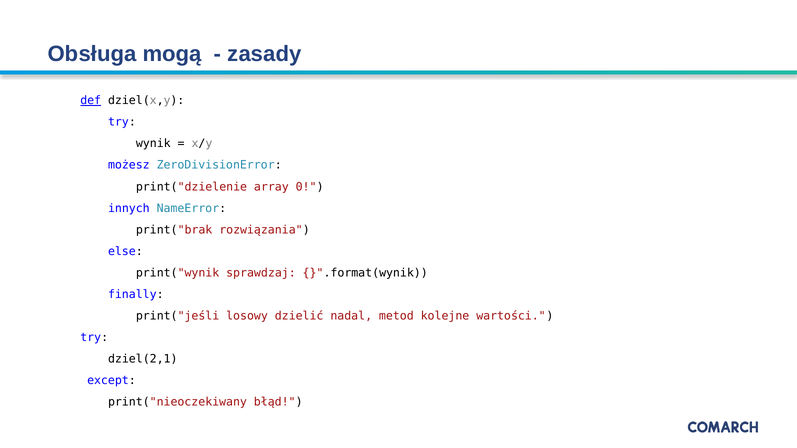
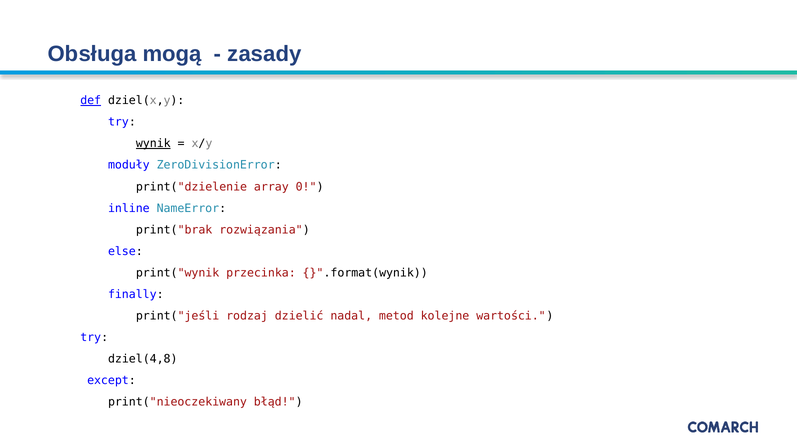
wynik underline: none -> present (153, 144)
możesz: możesz -> moduły (129, 165)
innych: innych -> inline (129, 208)
sprawdzaj: sprawdzaj -> przecinka (261, 273)
losowy: losowy -> rodzaj (247, 316)
dziel(2,1: dziel(2,1 -> dziel(4,8 (143, 359)
